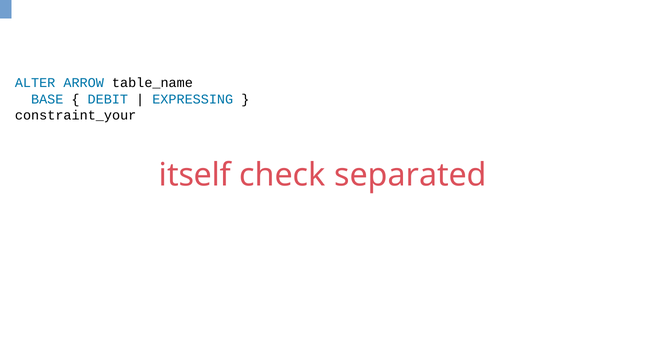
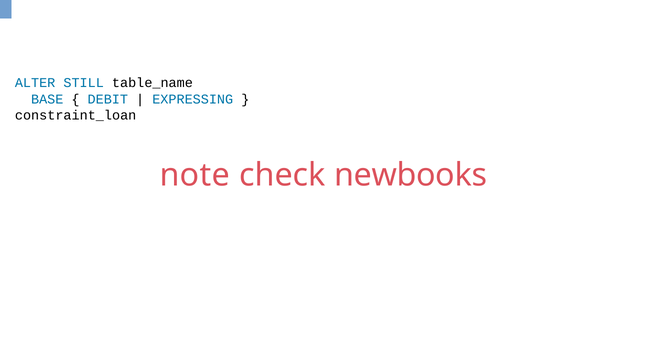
ARROW: ARROW -> STILL (84, 83)
constraint_your: constraint_your -> constraint_loan (76, 115)
itself: itself -> note (195, 175)
separated: separated -> newbooks (411, 175)
